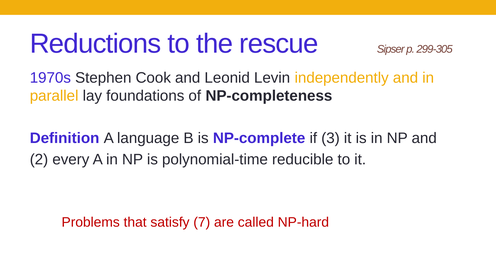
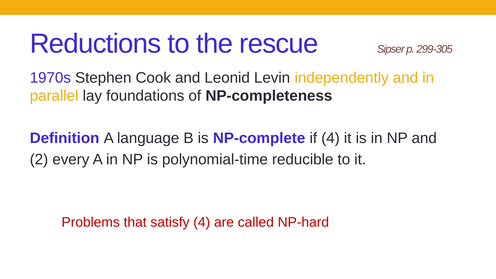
if 3: 3 -> 4 (331, 138)
satisfy 7: 7 -> 4 (202, 222)
